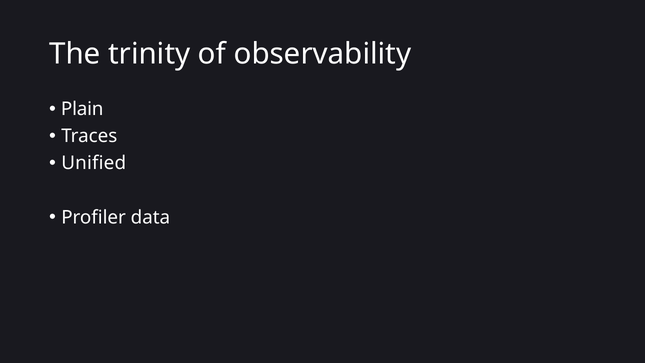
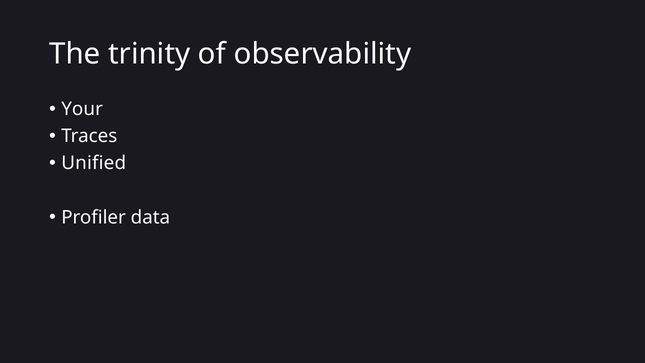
Plain: Plain -> Your (82, 109)
